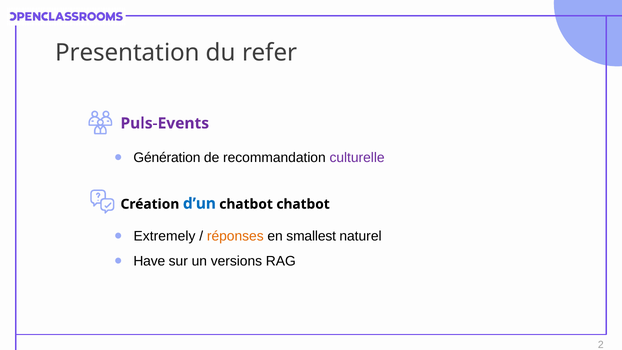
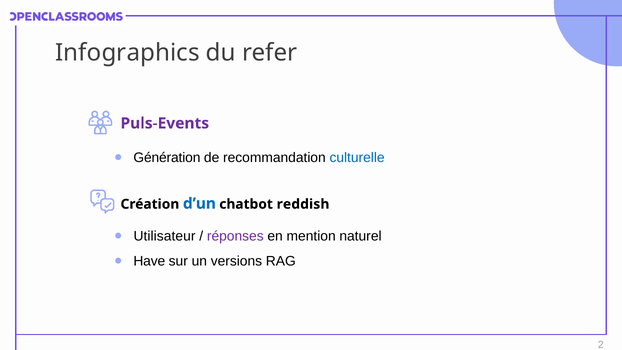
Presentation: Presentation -> Infographics (127, 53)
culturelle colour: purple -> blue (357, 157)
chatbot chatbot: chatbot -> reddish (303, 204)
Extremely: Extremely -> Utilisateur (165, 236)
réponses colour: orange -> purple (235, 236)
smallest: smallest -> mention (311, 236)
